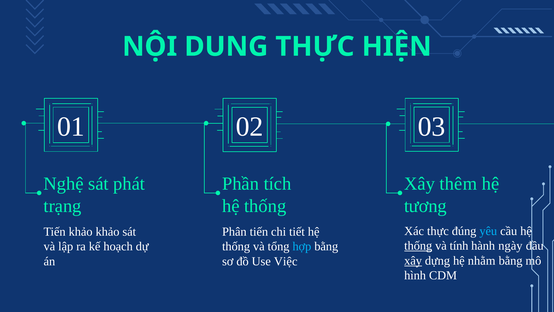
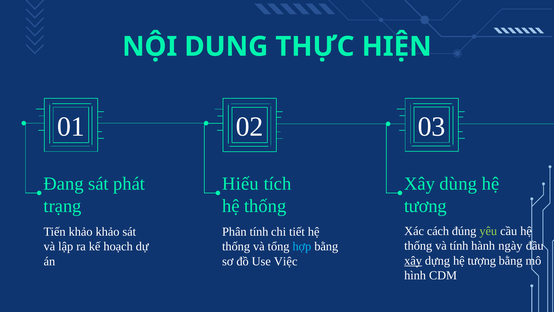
Nghệ: Nghệ -> Đang (64, 184)
Phần: Phần -> Hiếu (241, 184)
thêm: thêm -> dùng (458, 184)
Xác thực: thực -> cách (438, 231)
yêu colour: light blue -> light green (488, 231)
Phân tiến: tiến -> tính (259, 232)
thống underline: present -> none (418, 246)
nhằm: nhằm -> tượng (482, 260)
